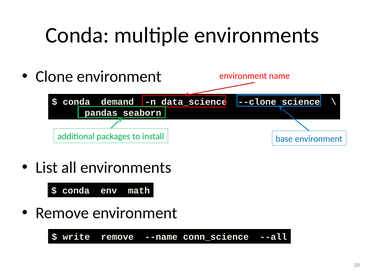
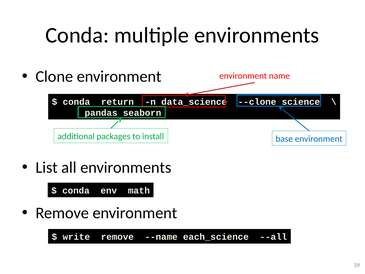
demand: demand -> return (117, 102)
conn_science: conn_science -> each_science (216, 237)
